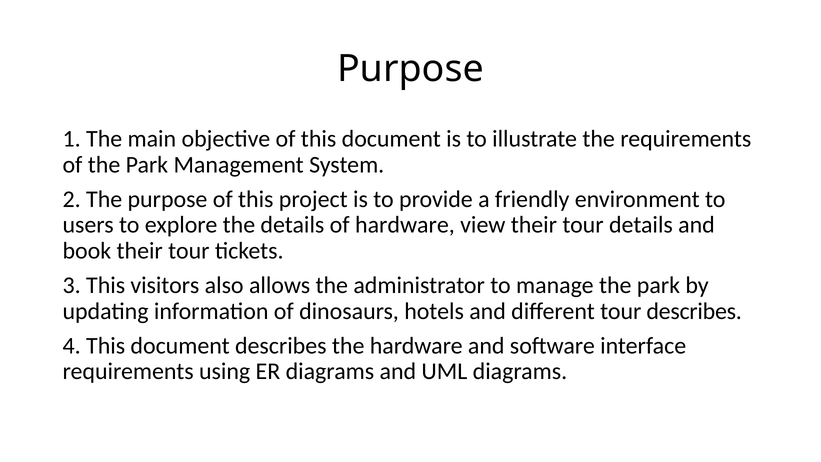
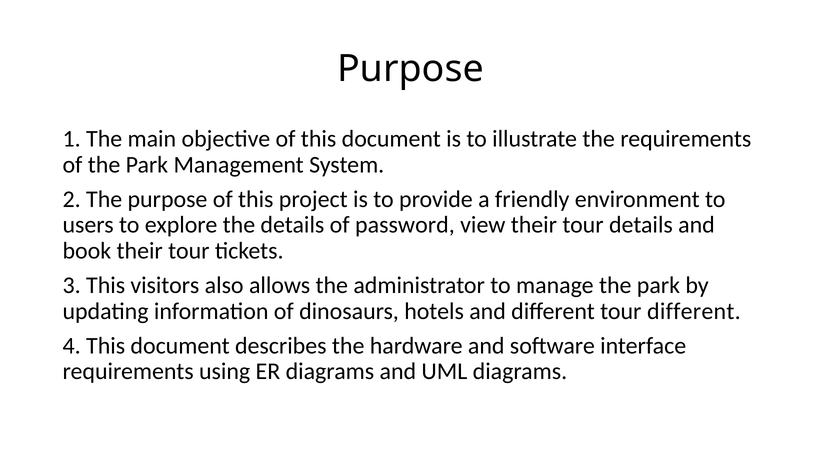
of hardware: hardware -> password (405, 225)
tour describes: describes -> different (694, 311)
